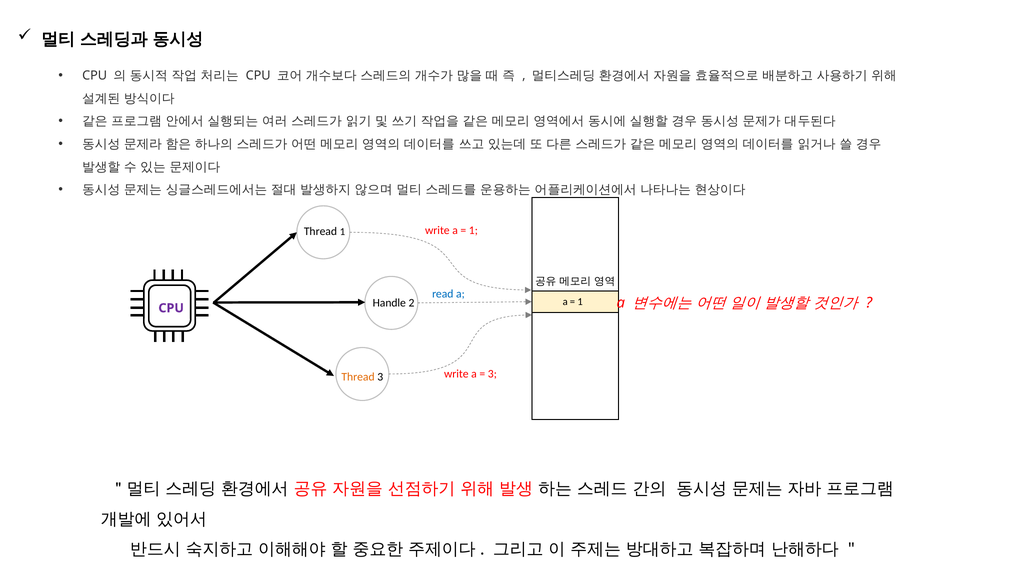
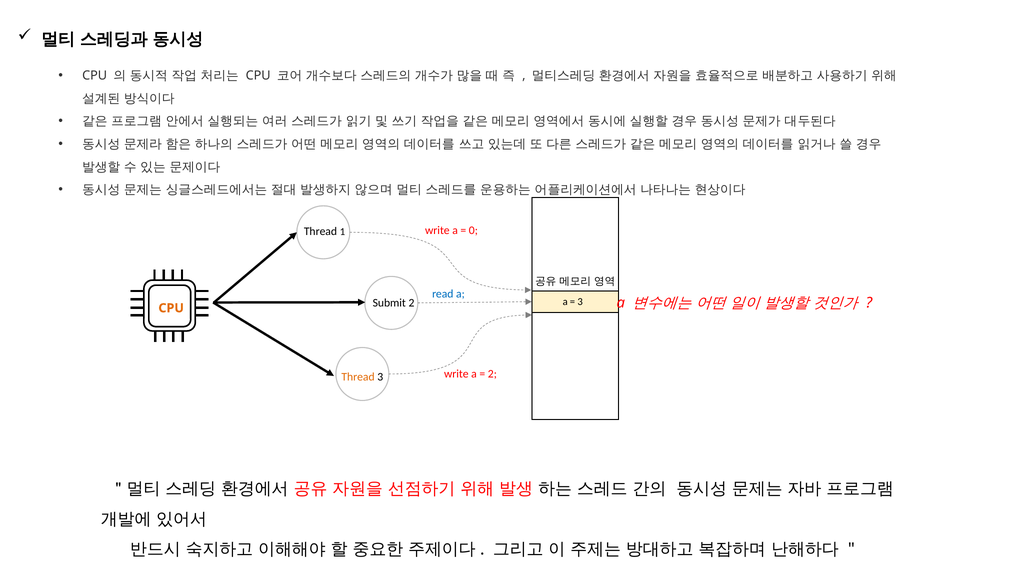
1: 1 -> 0 (473, 231)
1: 1 -> 3 (580, 302)
Handle: Handle -> Submit (389, 303)
CPU colour: purple -> orange (171, 308)
3: 3 -> 2 (492, 374)
